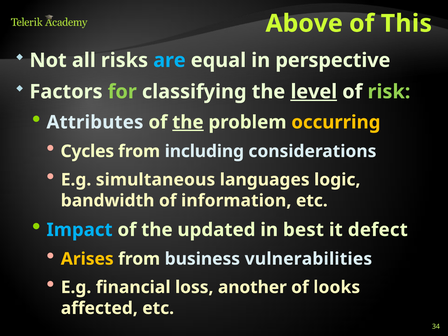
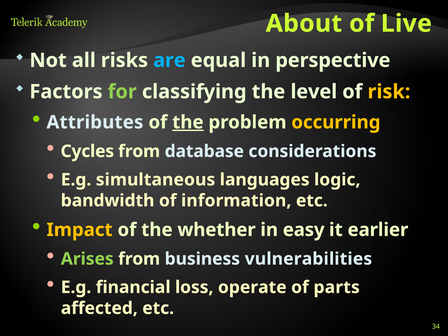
Above: Above -> About (304, 24)
This: This -> Live (406, 24)
level underline: present -> none (314, 92)
risk colour: light green -> yellow (389, 92)
including: including -> database (204, 151)
Impact colour: light blue -> yellow (80, 230)
updated: updated -> whether (217, 230)
best: best -> easy (304, 230)
defect: defect -> earlier (378, 230)
Arises colour: yellow -> light green (87, 259)
another: another -> operate (252, 287)
looks: looks -> parts (337, 287)
